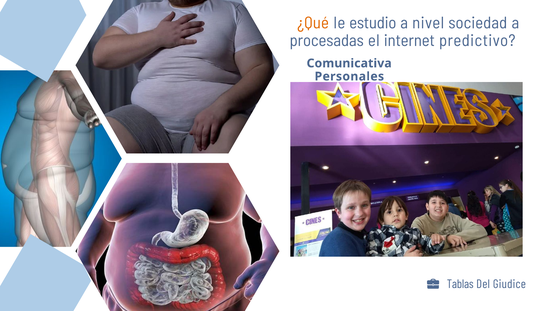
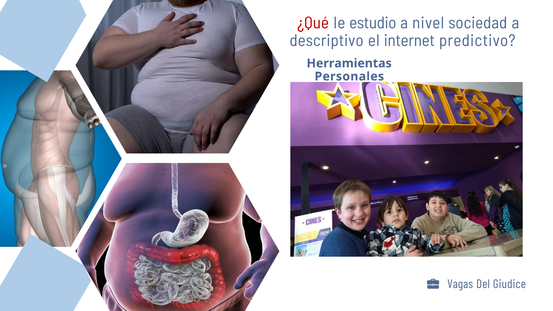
¿Qué colour: orange -> red (313, 23)
procesadas: procesadas -> descriptivo (327, 41)
Comunicativa: Comunicativa -> Herramientas (349, 63)
Tablas: Tablas -> Vagas (460, 284)
